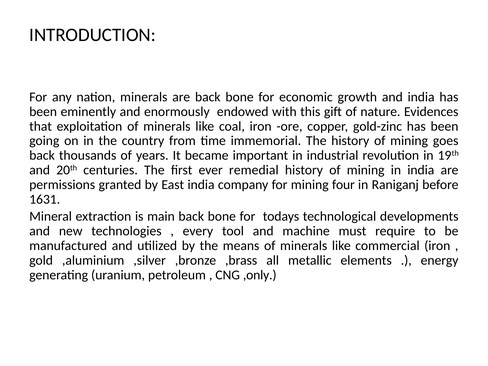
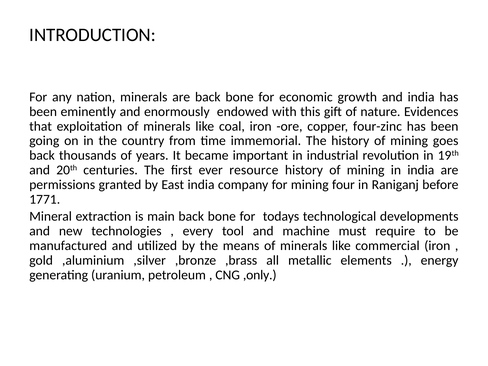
gold-zinc: gold-zinc -> four-zinc (377, 126)
remedial: remedial -> resource (254, 170)
1631: 1631 -> 1771 (45, 199)
